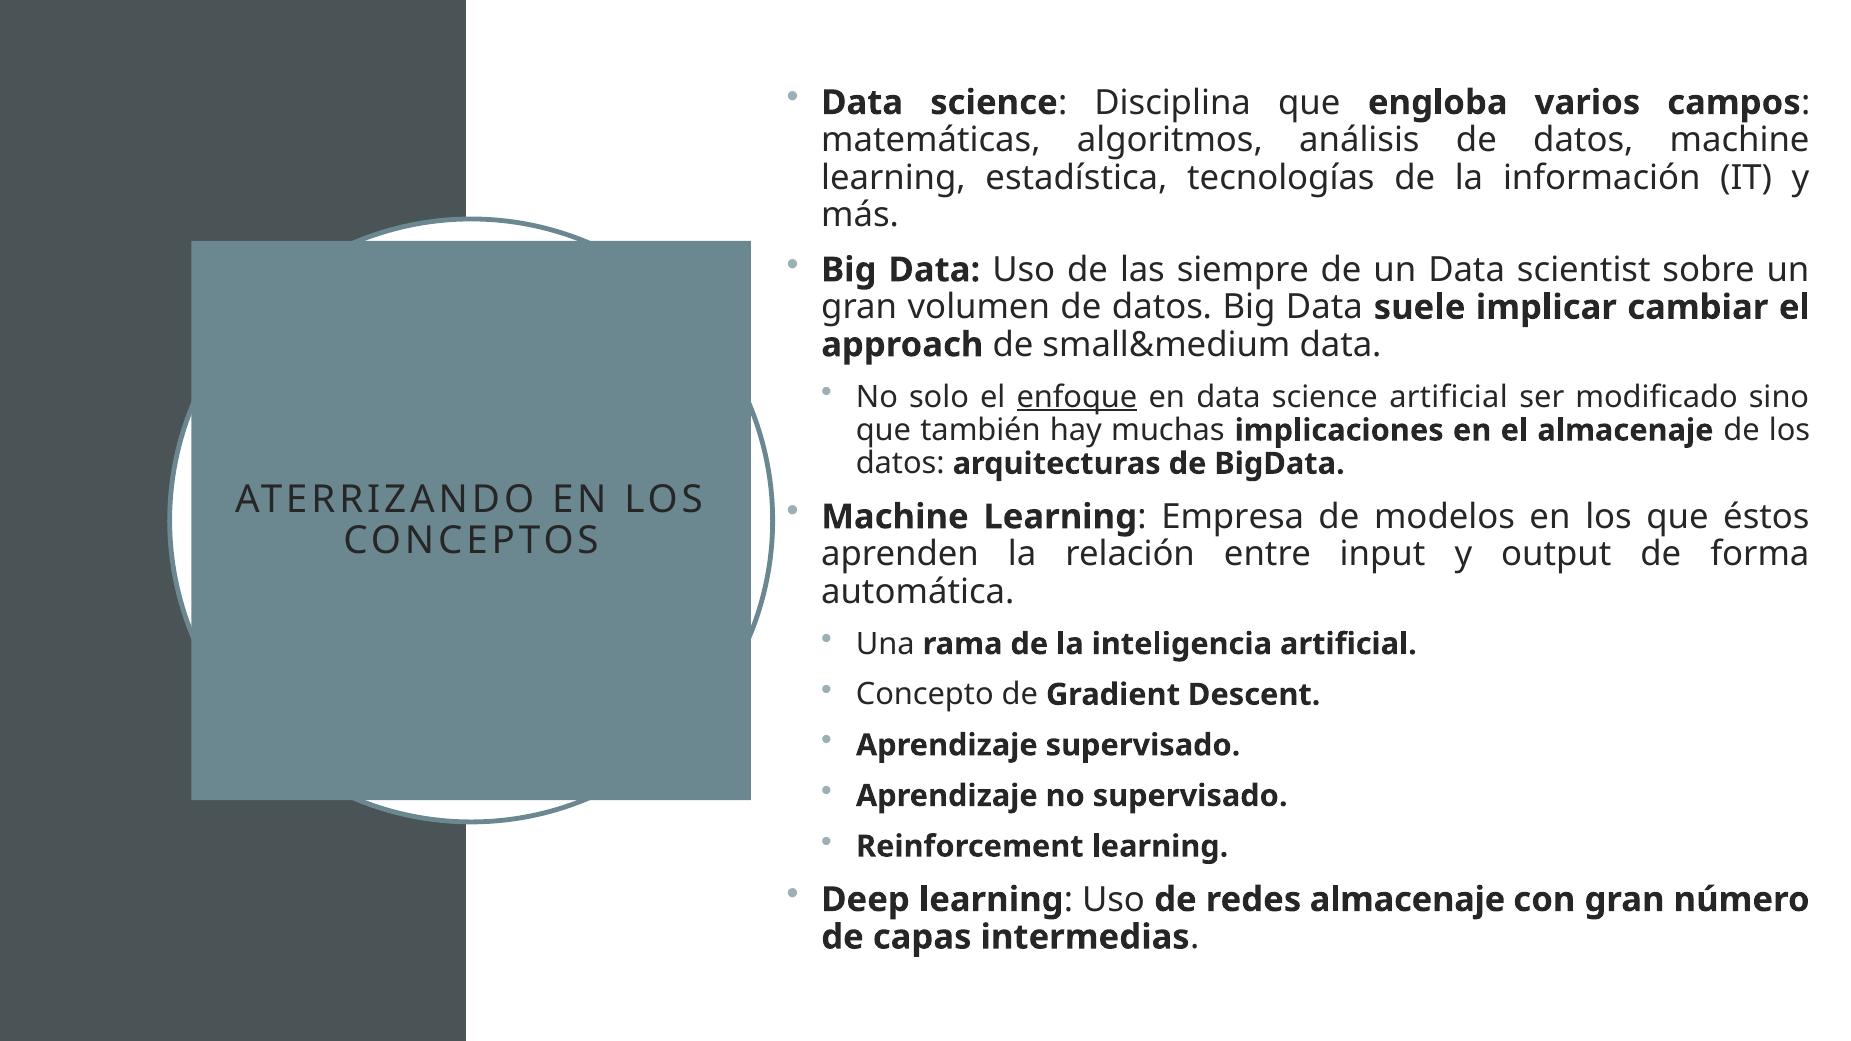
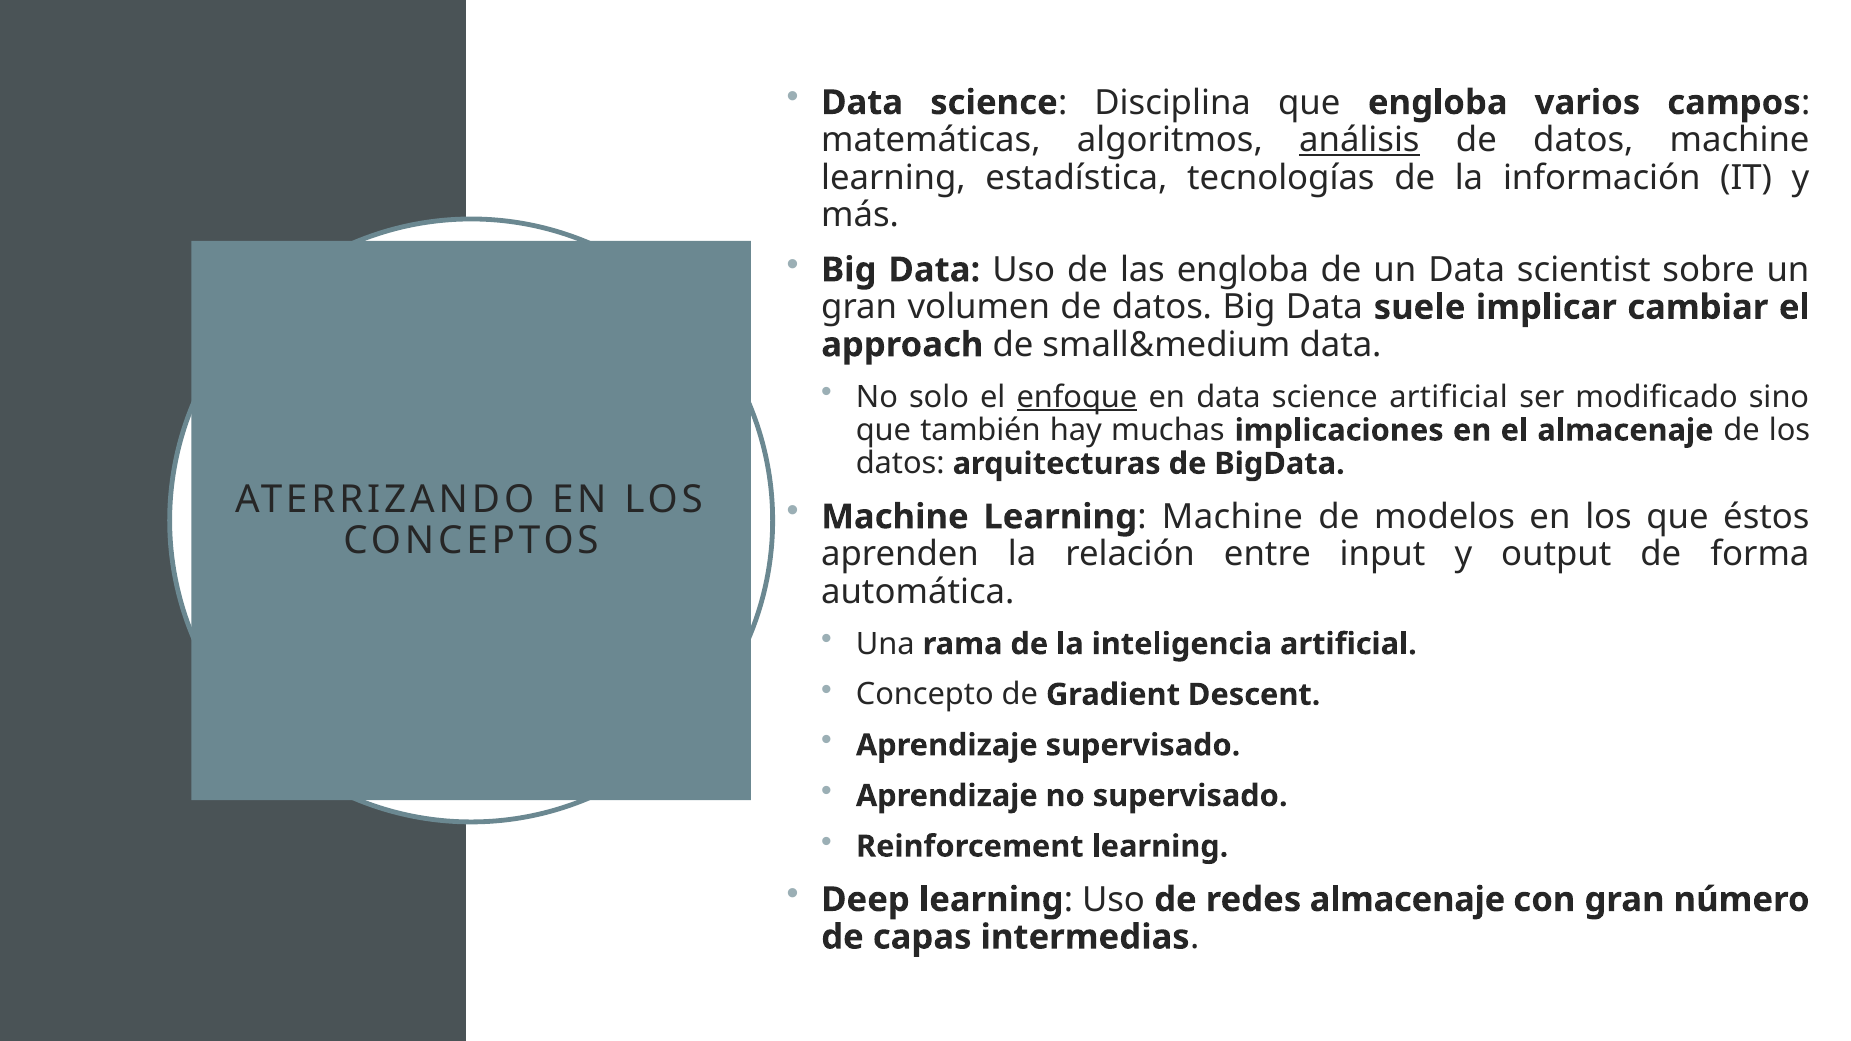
análisis underline: none -> present (1359, 140)
las siempre: siempre -> engloba (1243, 270)
Empresa: Empresa -> Machine (1232, 517)
